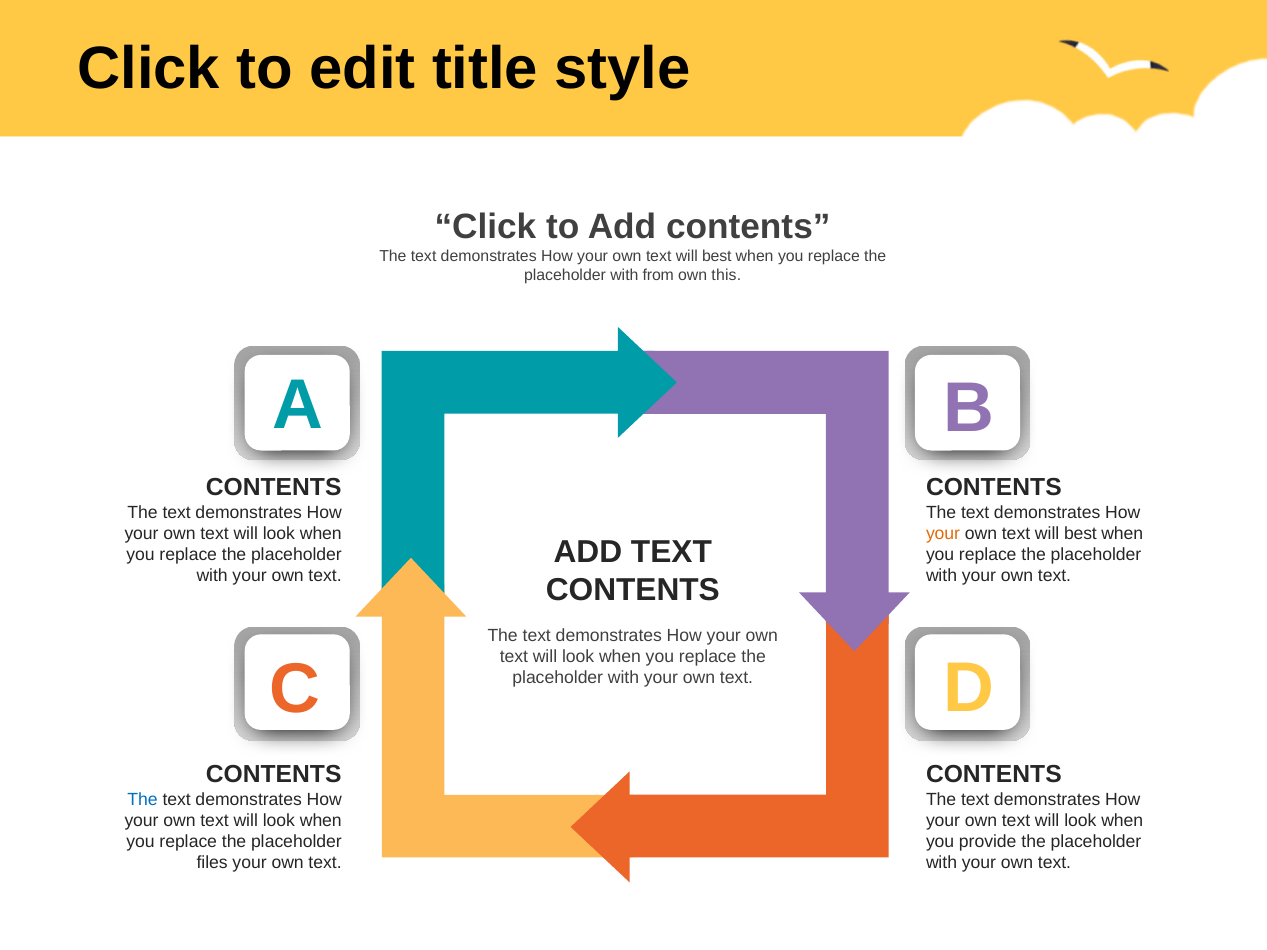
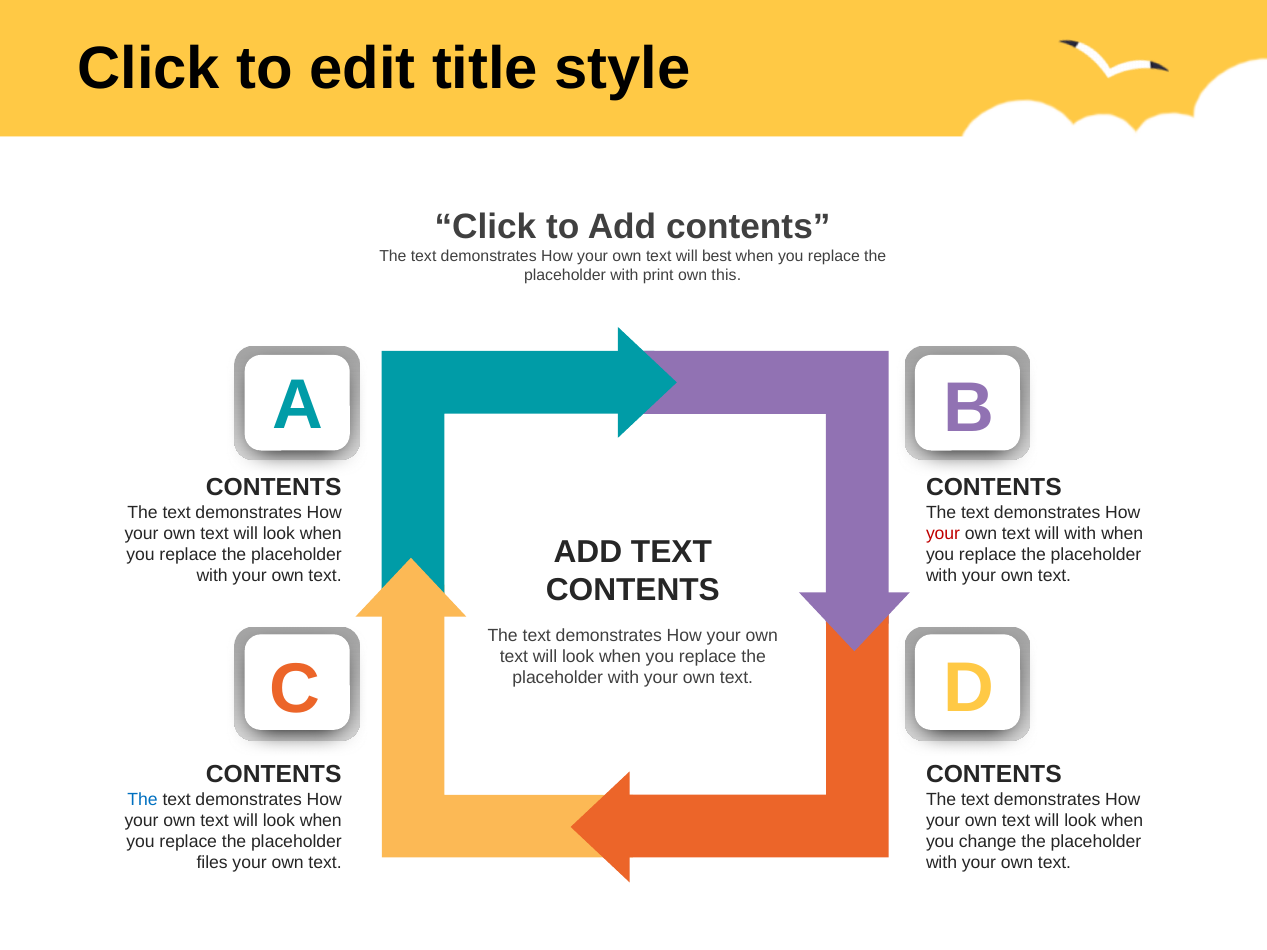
from: from -> print (658, 276)
your colour: orange -> red (943, 534)
best: best -> with (1080, 534)
provide: provide -> change (988, 842)
